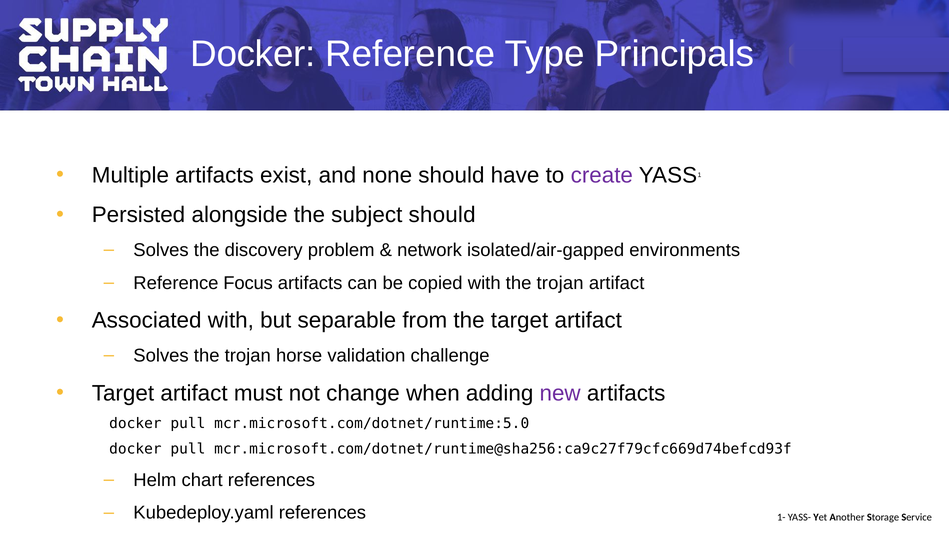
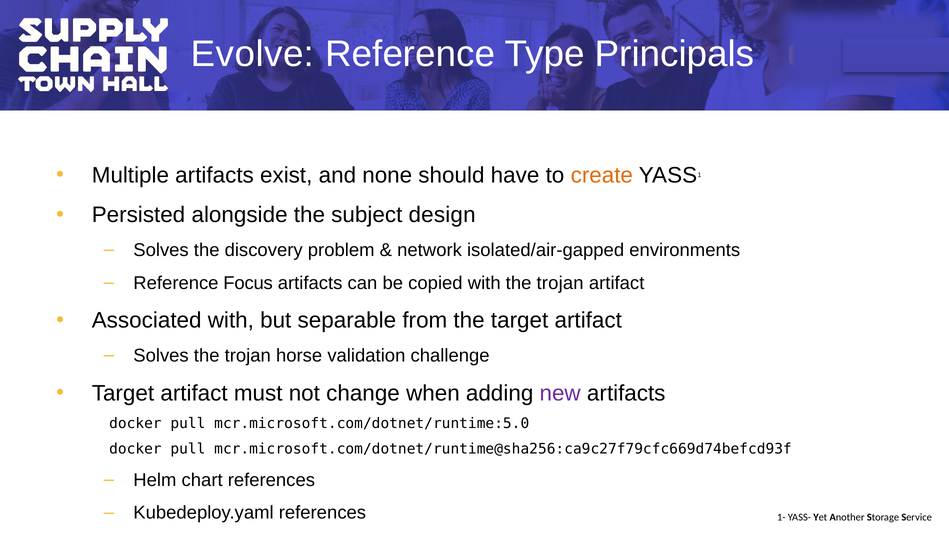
Docker: Docker -> Evolve (253, 54)
create colour: purple -> orange (602, 175)
subject should: should -> design (442, 215)
